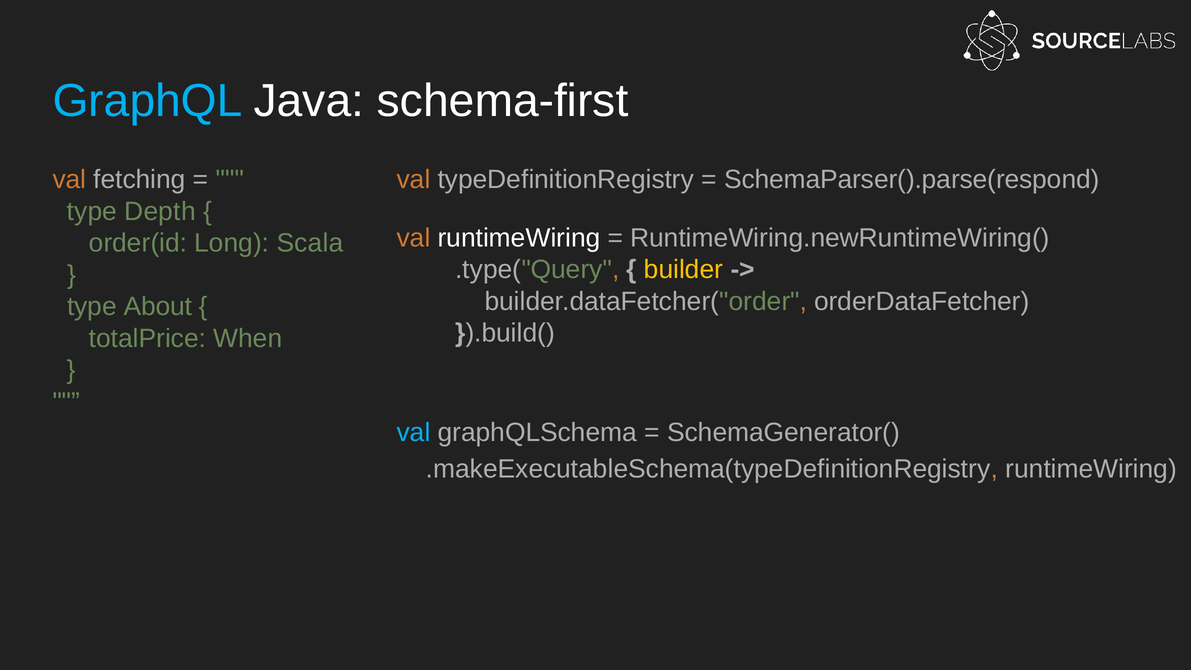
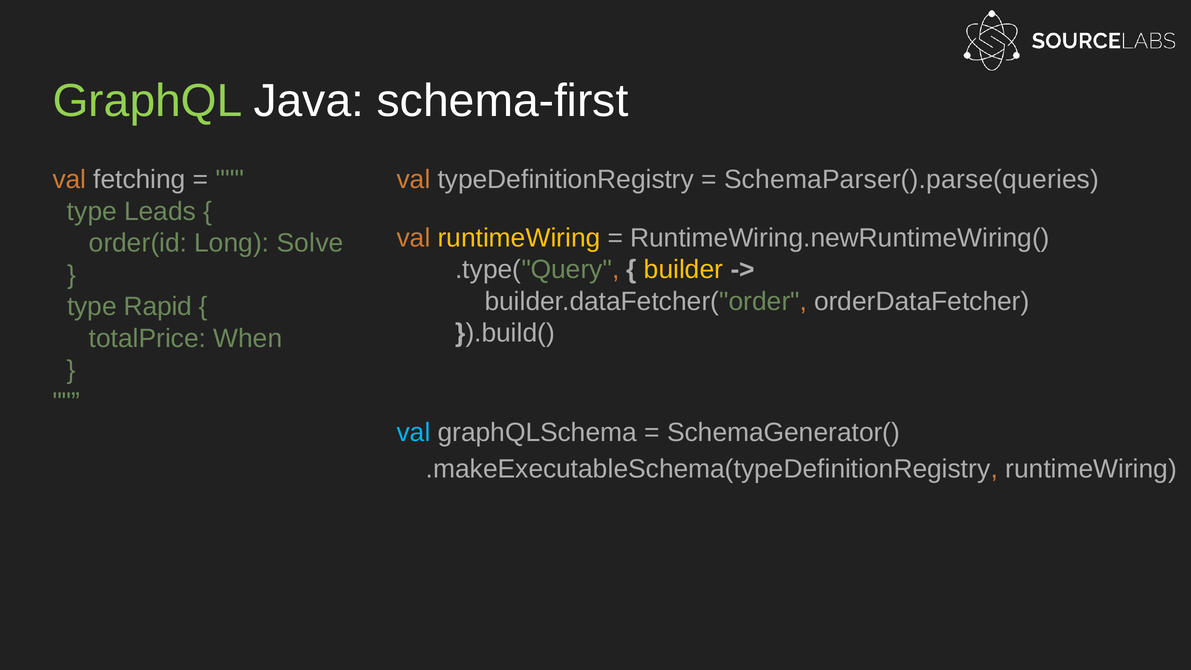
GraphQL colour: light blue -> light green (148, 101)
SchemaParser().parse(respond: SchemaParser().parse(respond -> SchemaParser().parse(queries (912, 180)
Depth: Depth -> Leads (160, 211)
runtimeWiring colour: white -> yellow (519, 238)
Scala: Scala -> Solve (310, 243)
About: About -> Rapid (158, 307)
